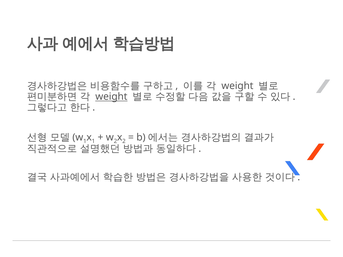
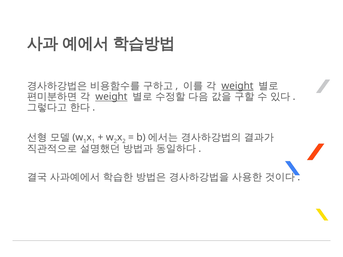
weight underline: none -> present (237, 86)
